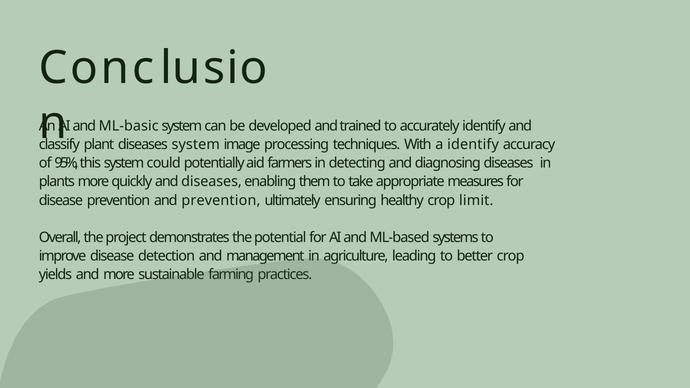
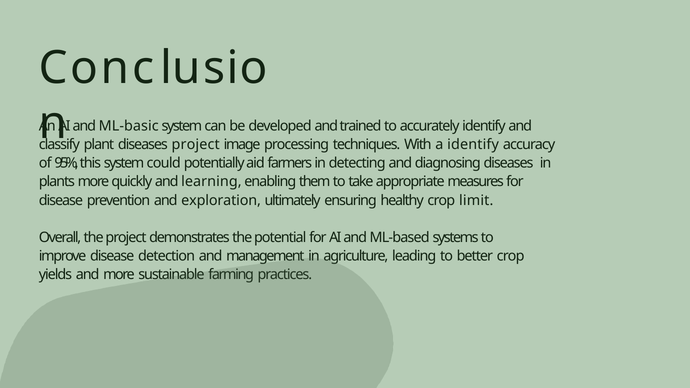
diseases system: system -> project (196, 145)
and diseases: diseases -> learning (211, 182)
and prevention: prevention -> exploration (221, 200)
